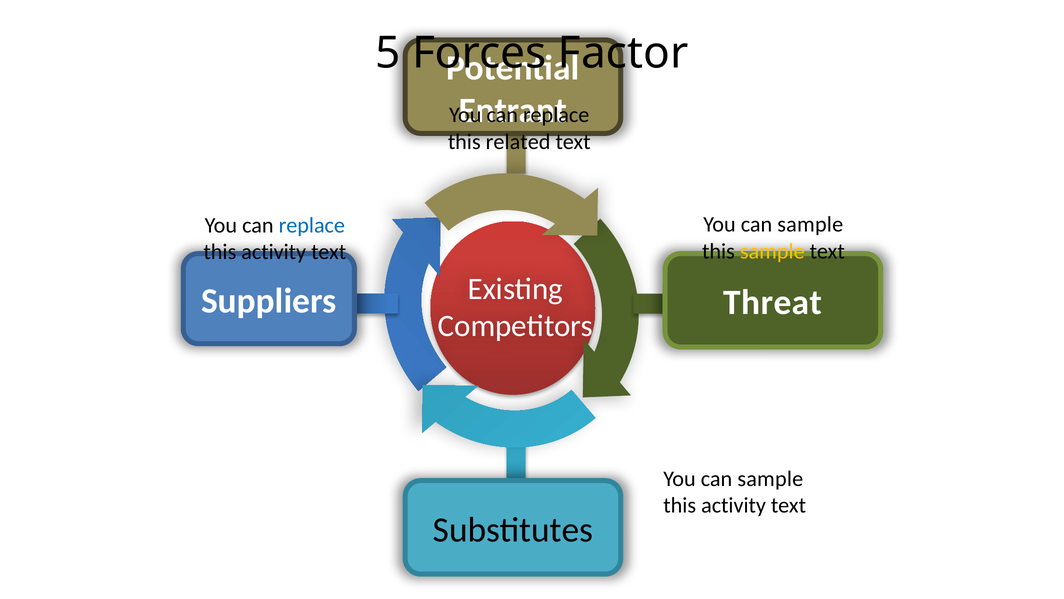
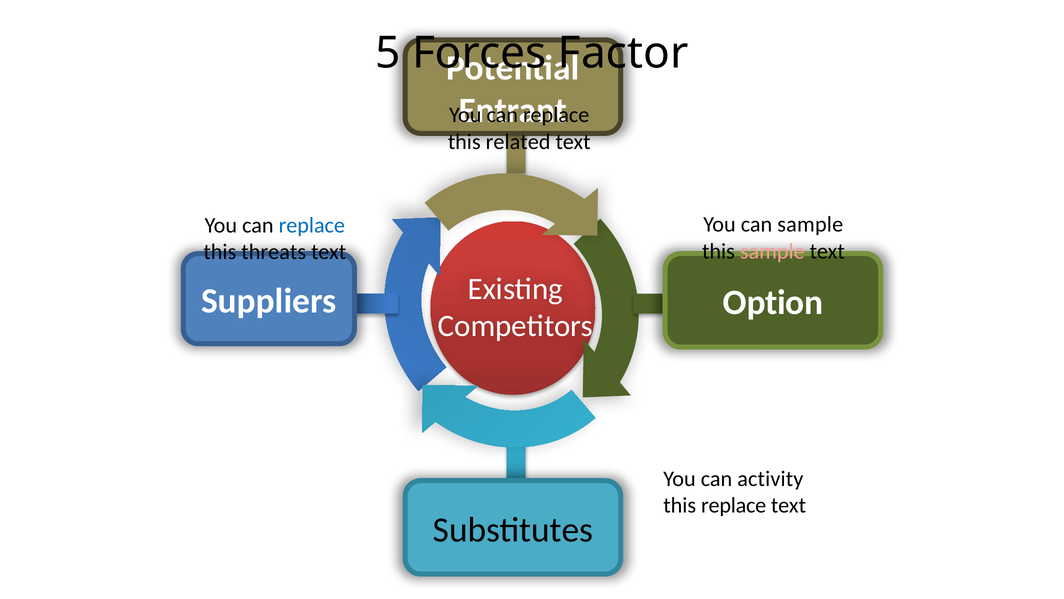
sample colour: yellow -> pink (772, 251)
activity: activity -> threats (274, 252)
Threat: Threat -> Option (773, 303)
sample: sample -> activity (770, 478)
activity: activity -> replace (734, 505)
